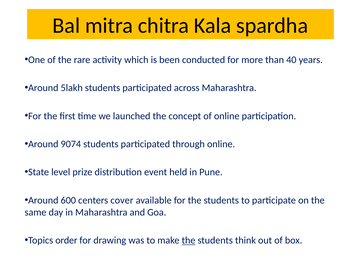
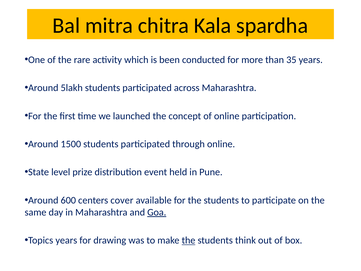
40: 40 -> 35 (291, 60)
9074: 9074 -> 1500 (71, 144)
Goa underline: none -> present (157, 212)
Topics order: order -> years (66, 240)
